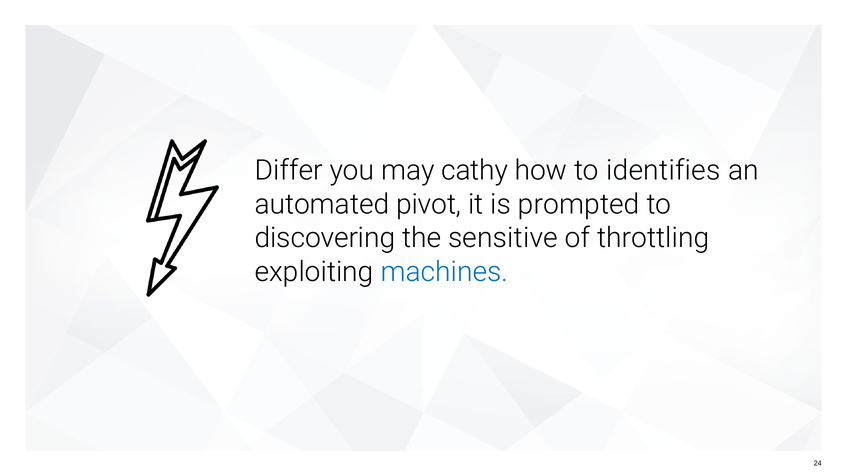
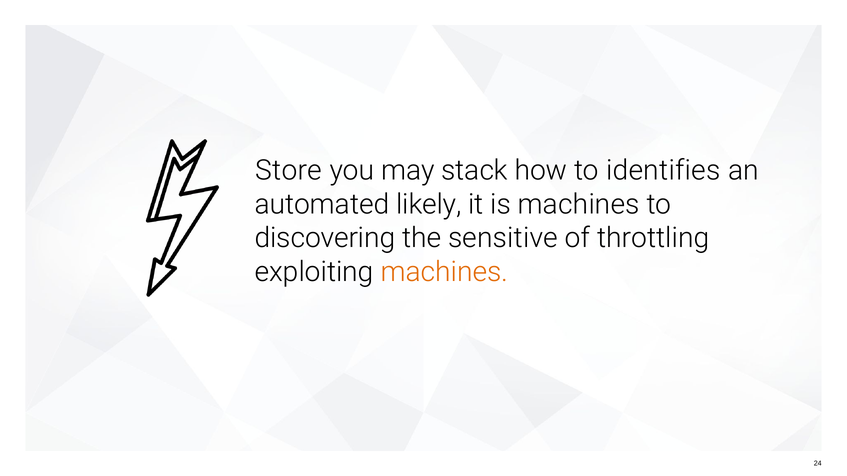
Differ: Differ -> Store (289, 171)
cathy: cathy -> stack (475, 171)
pivot: pivot -> likely (429, 204)
is prompted: prompted -> machines (579, 204)
machines colour: blue -> orange (444, 272)
